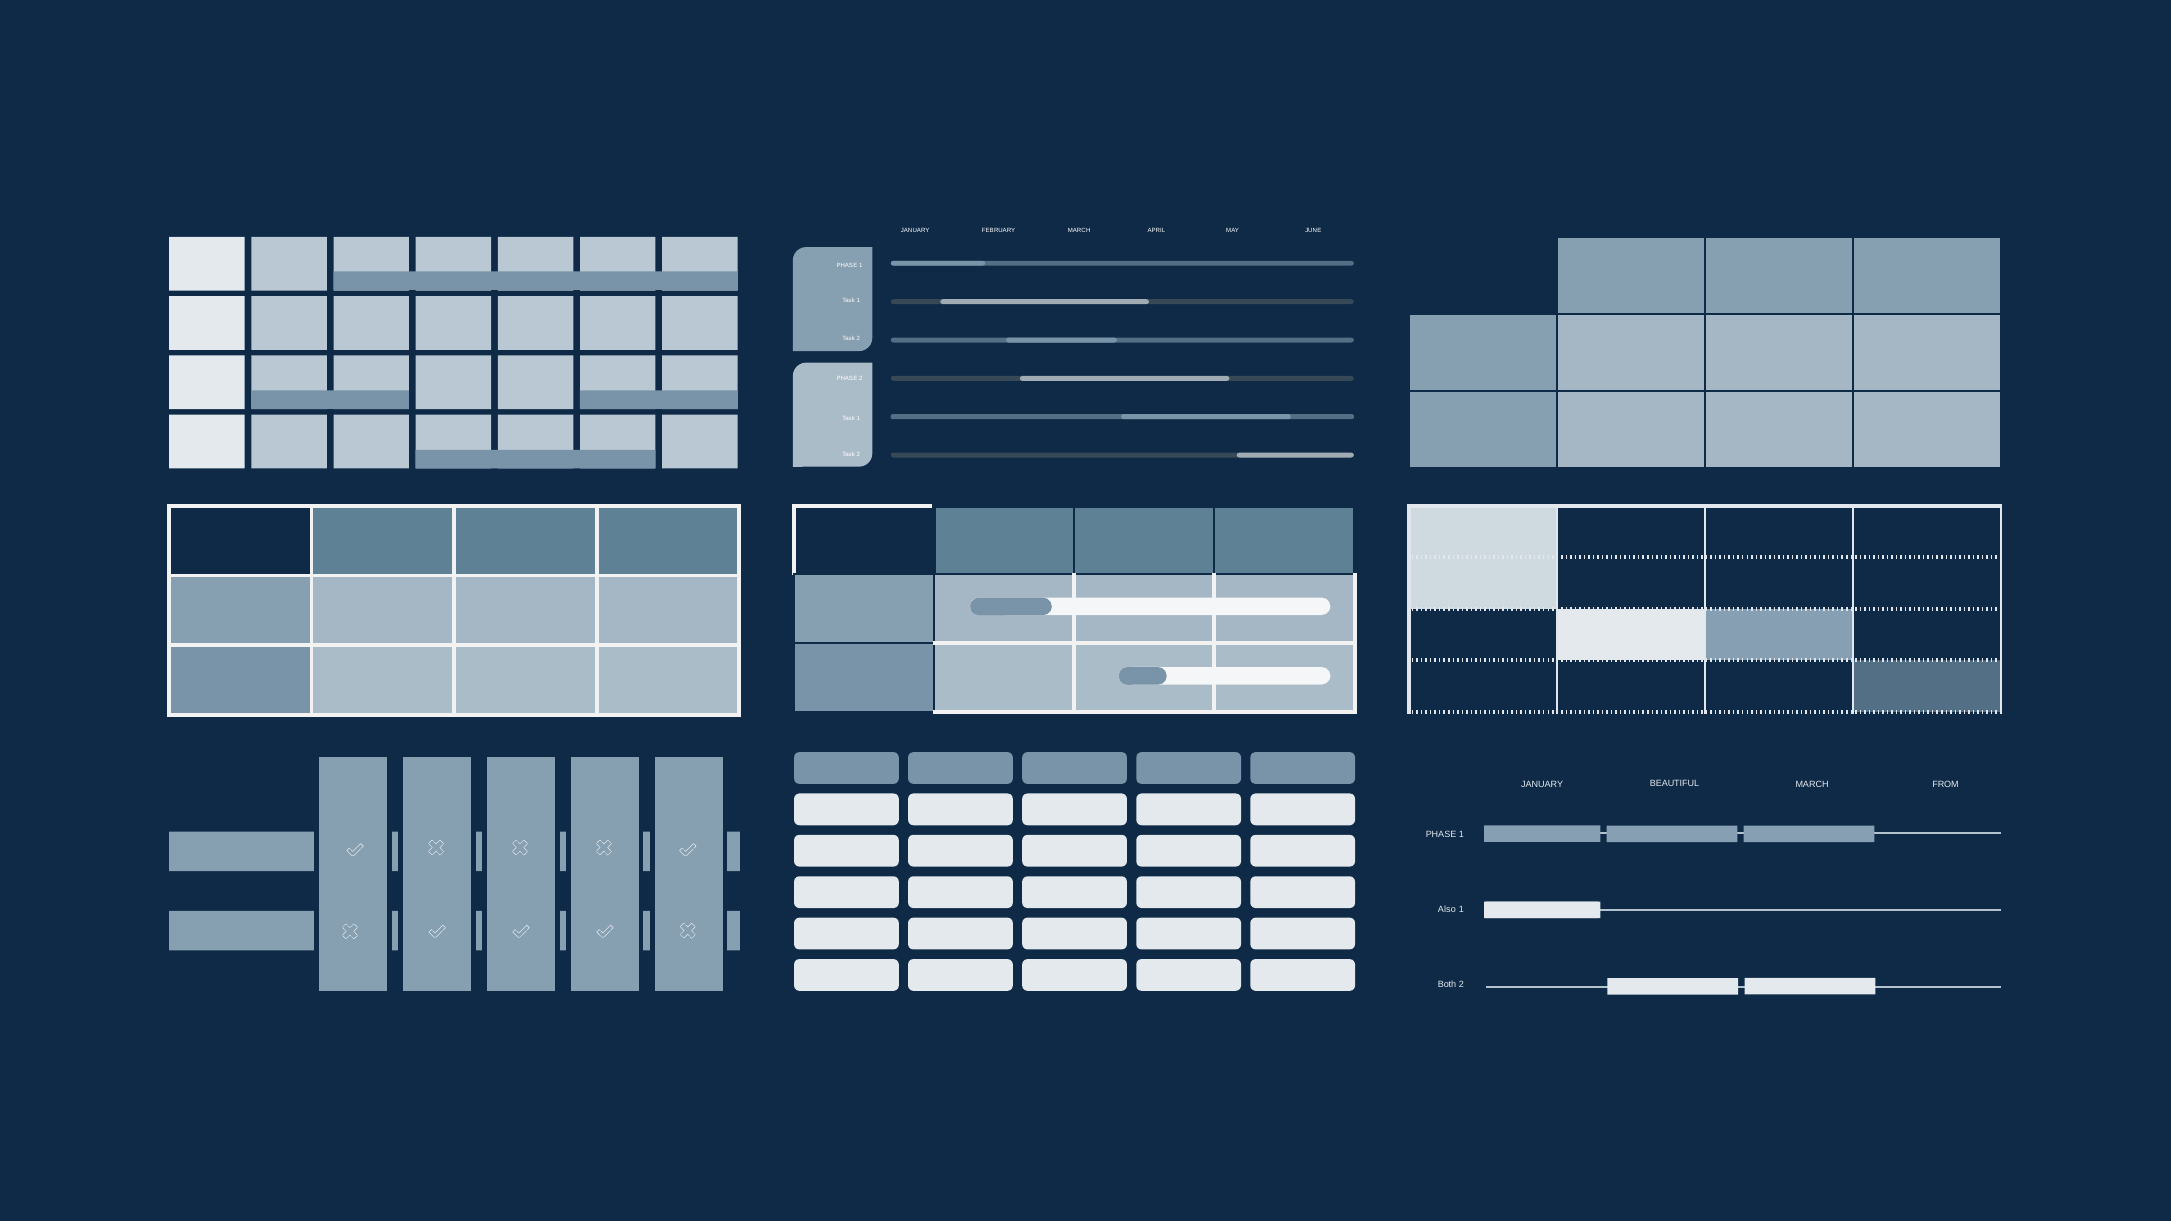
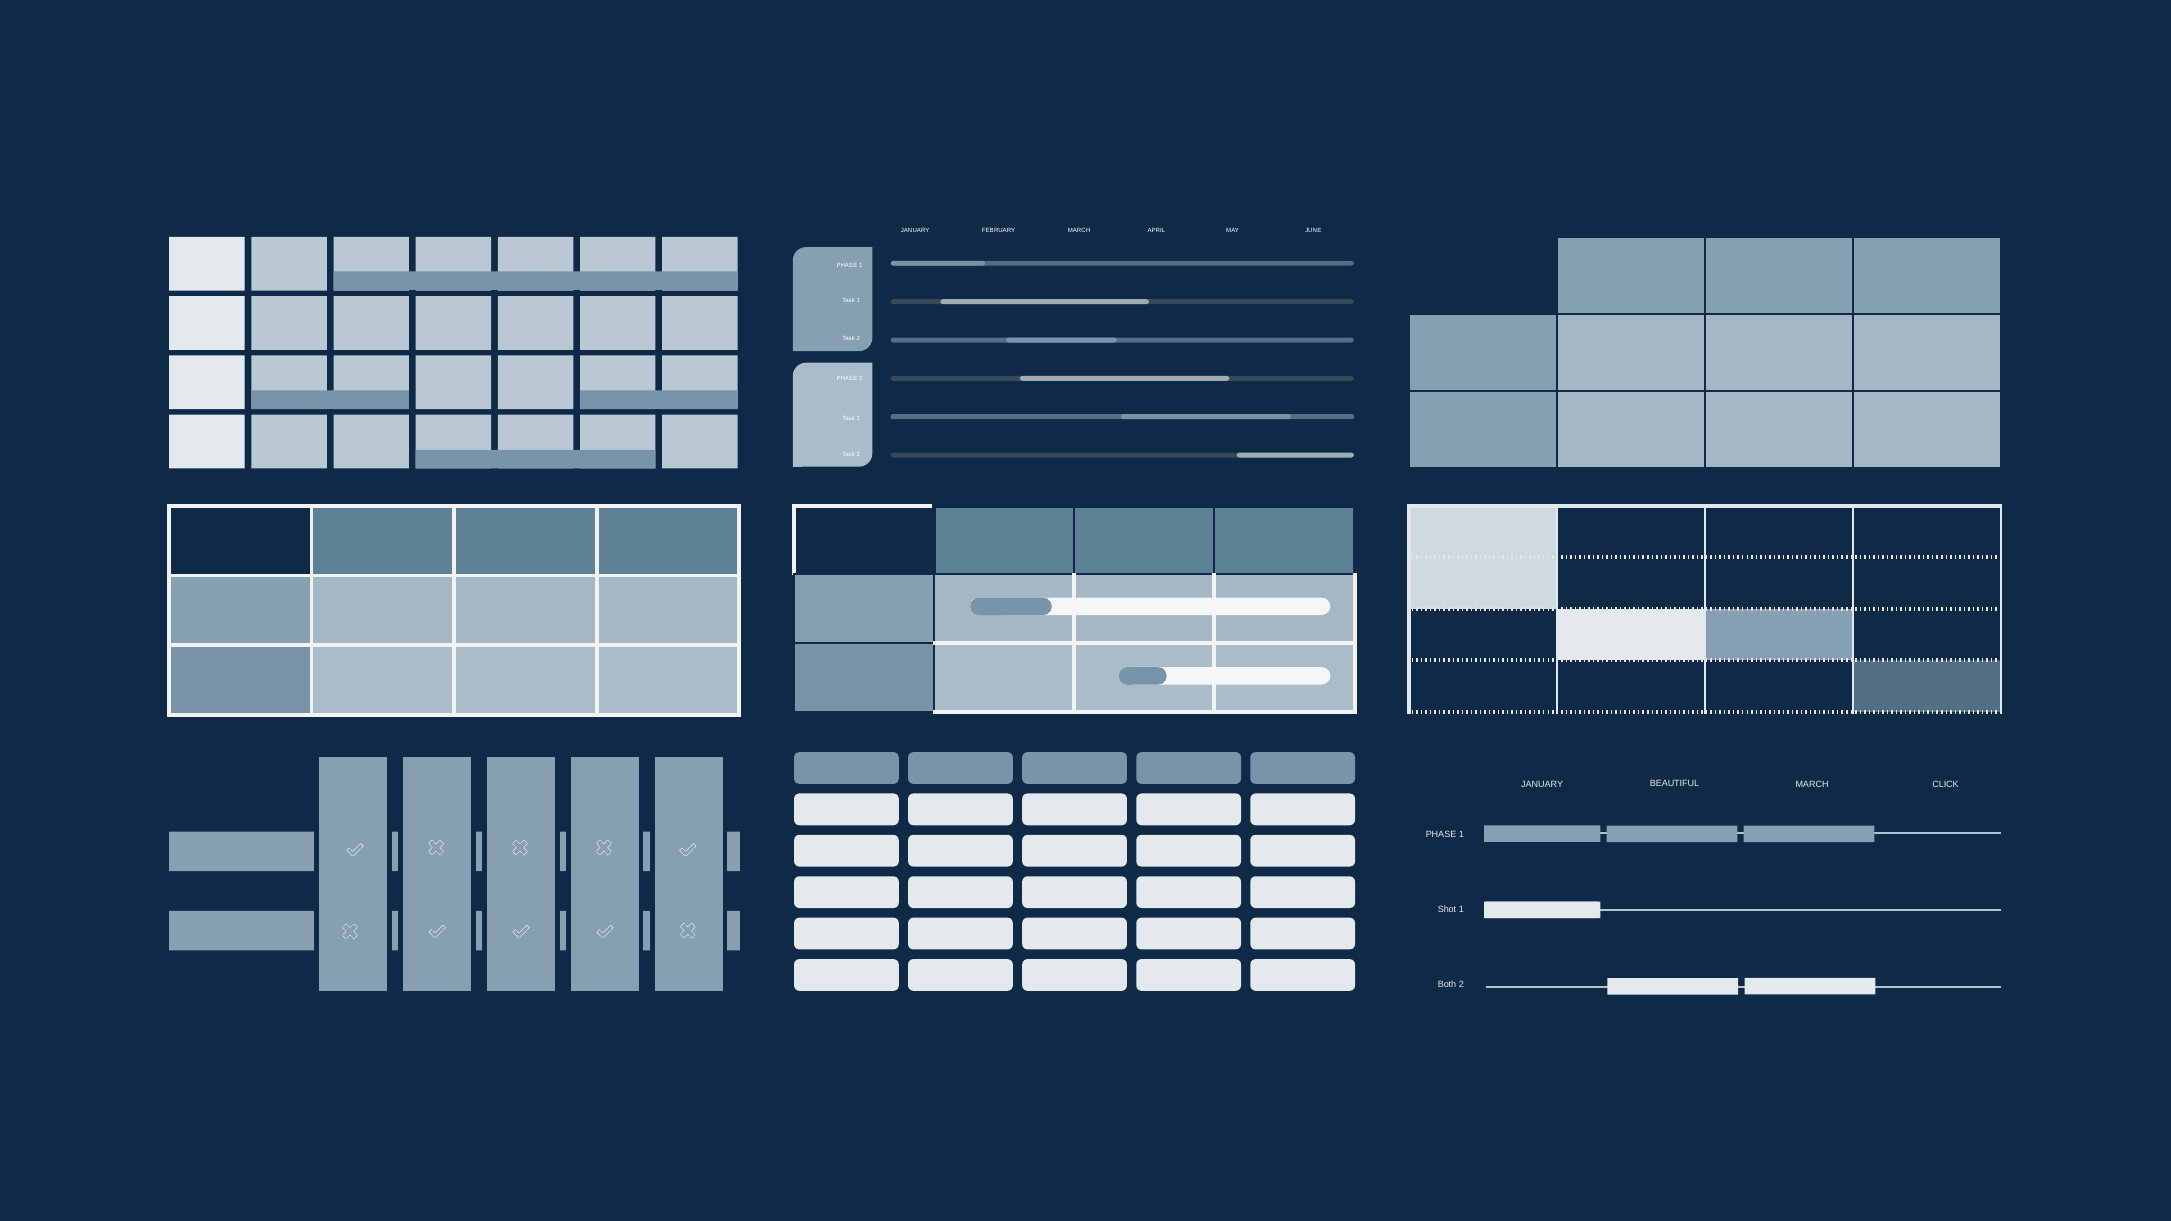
FROM: FROM -> CLICK (1946, 784)
Also: Also -> Shot (1447, 909)
